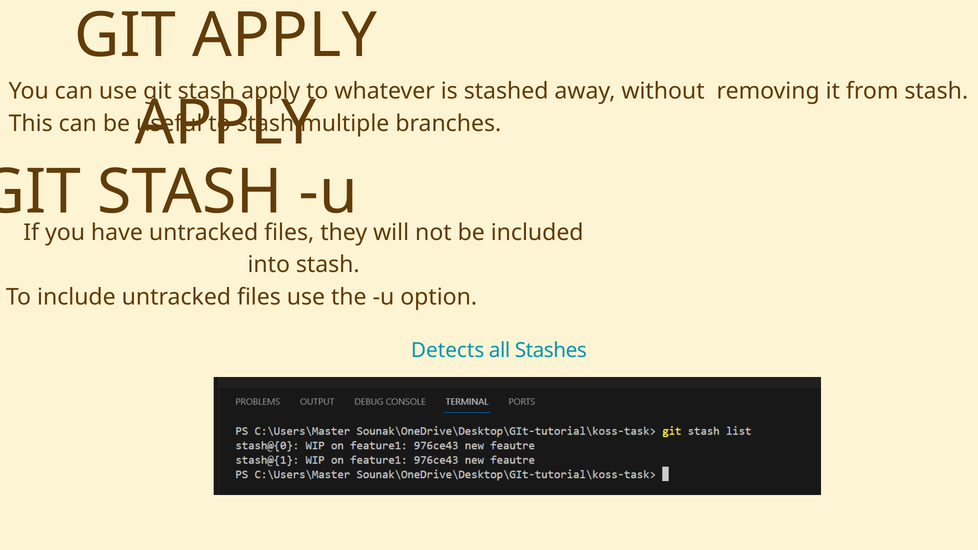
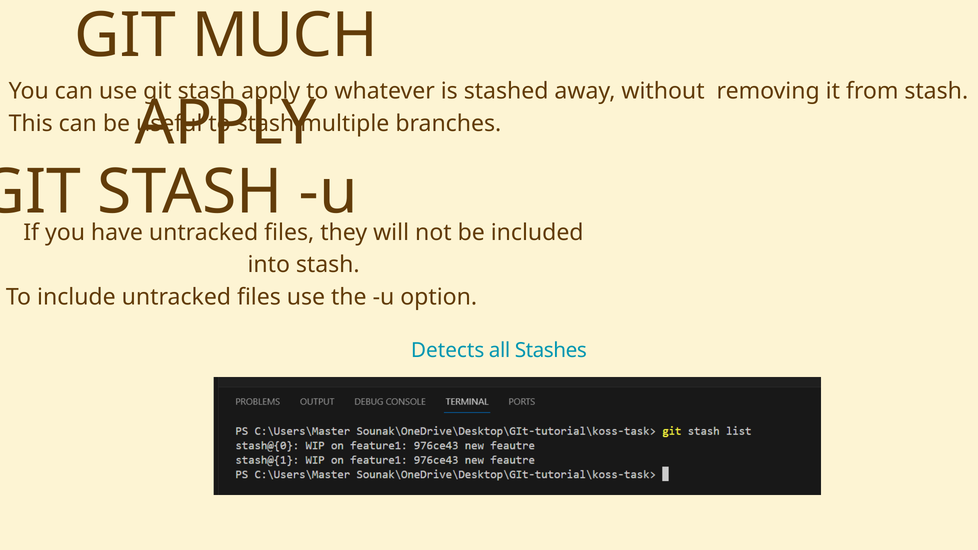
GIT APPLY: APPLY -> MUCH (285, 35)
